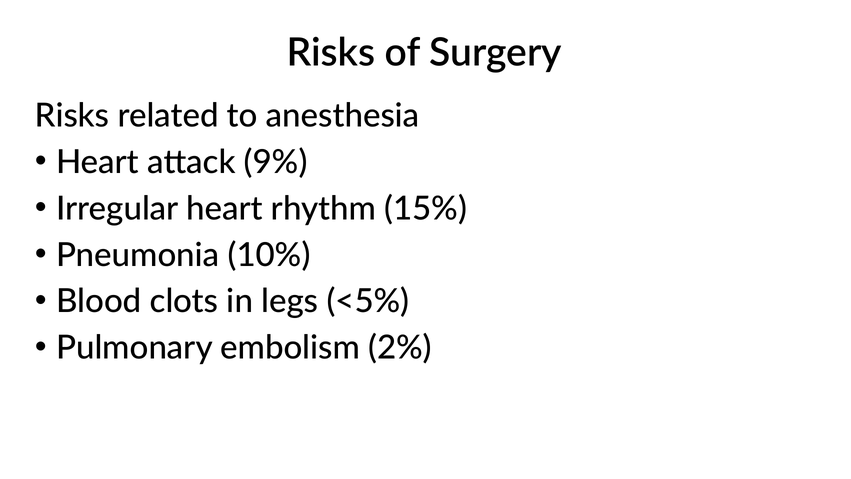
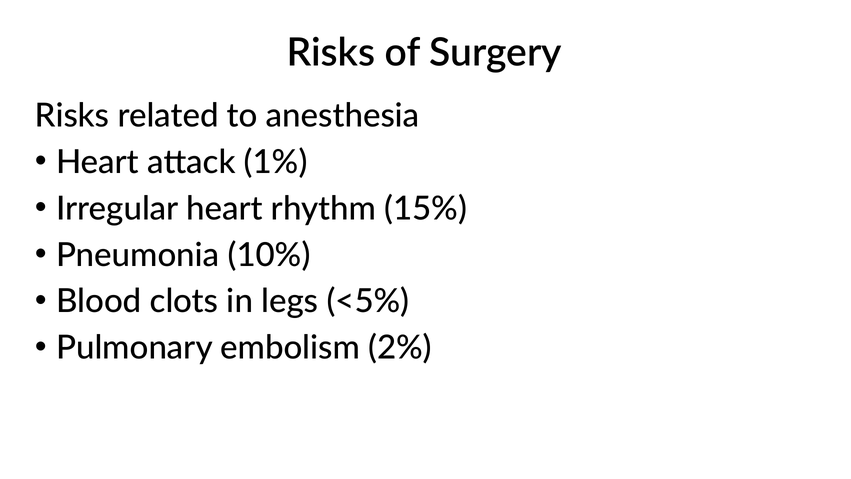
9%: 9% -> 1% (276, 162)
